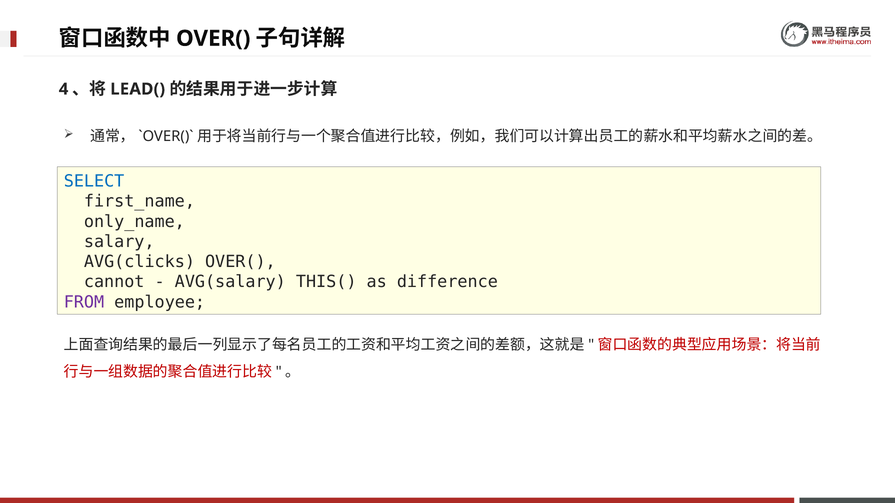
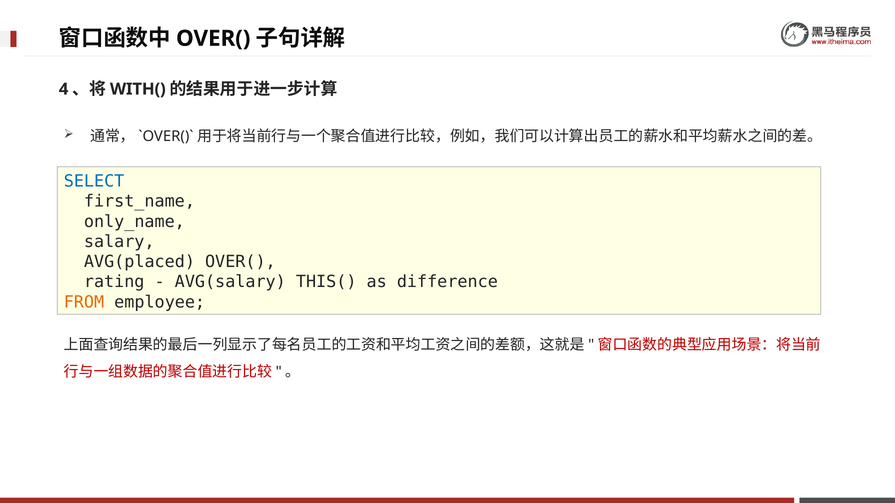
LEAD(: LEAD( -> WITH( (138, 89)
AVG(clicks: AVG(clicks -> AVG(placed (139, 262)
cannot: cannot -> rating (114, 282)
FROM colour: purple -> orange (84, 302)
